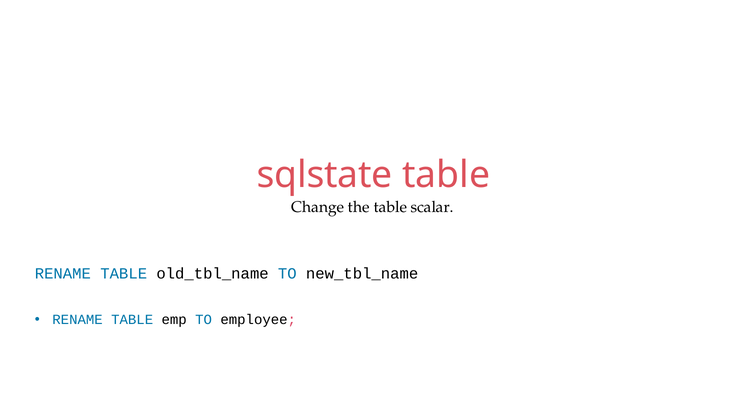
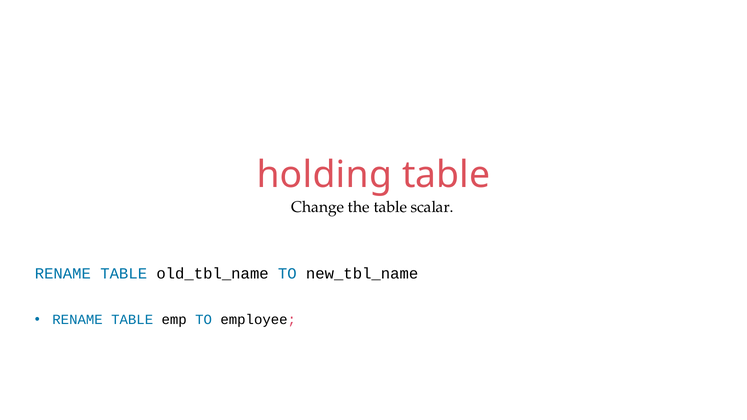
sqlstate: sqlstate -> holding (324, 175)
